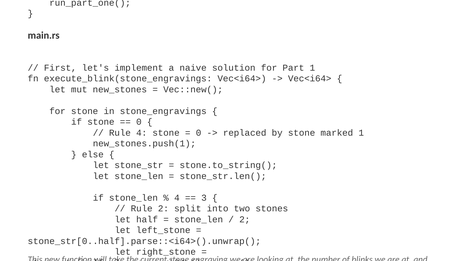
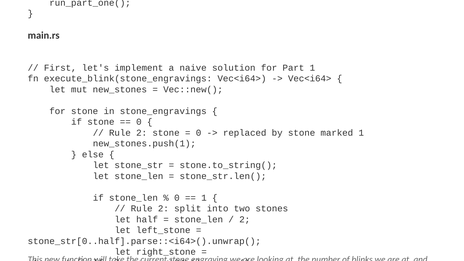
4: 4 -> 2 (142, 133)
4: 4 -> 0 (177, 198)
3: 3 -> 1 (204, 198)
